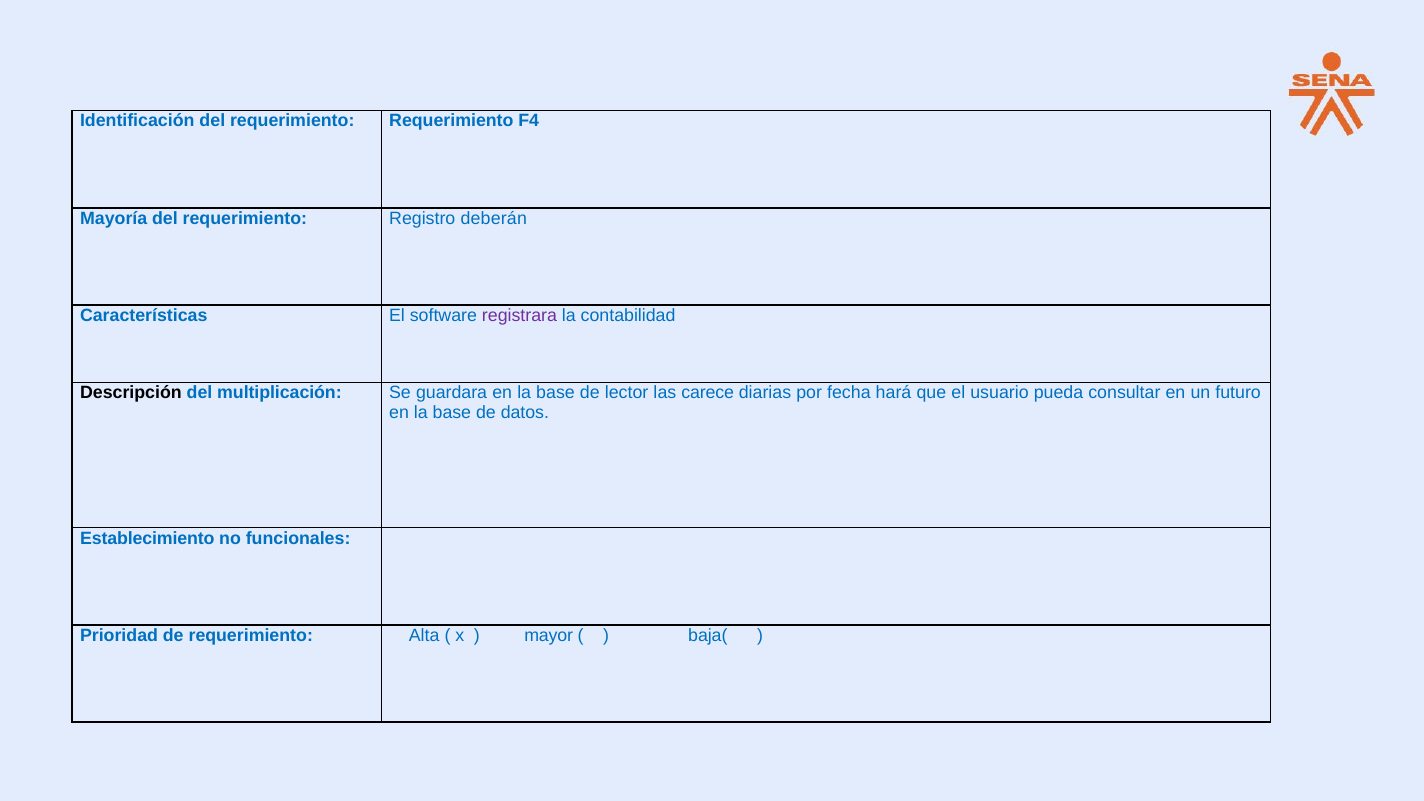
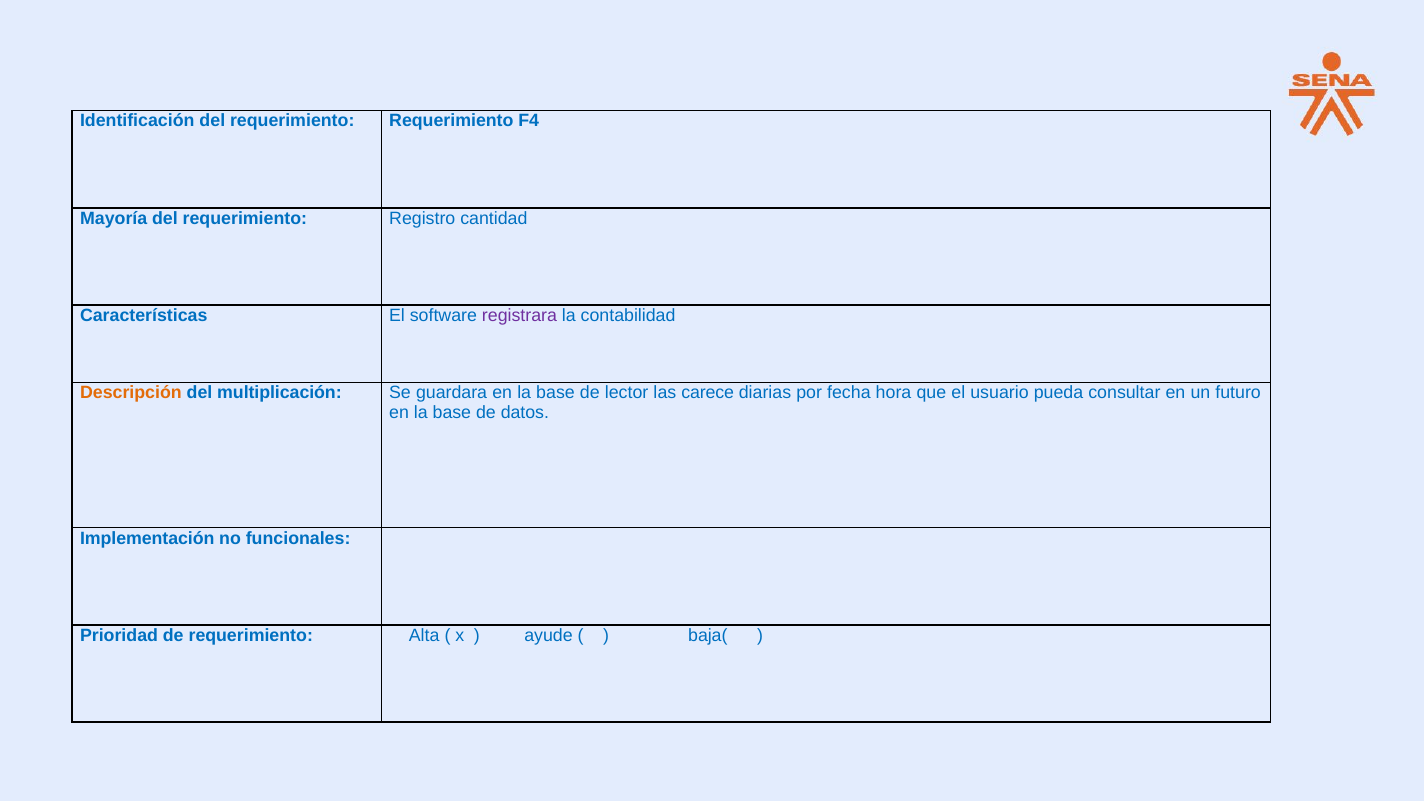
deberán: deberán -> cantidad (494, 218)
Descripción colour: black -> orange (131, 392)
hará: hará -> hora (894, 392)
Establecimiento: Establecimiento -> Implementación (147, 538)
mayor: mayor -> ayude (549, 635)
